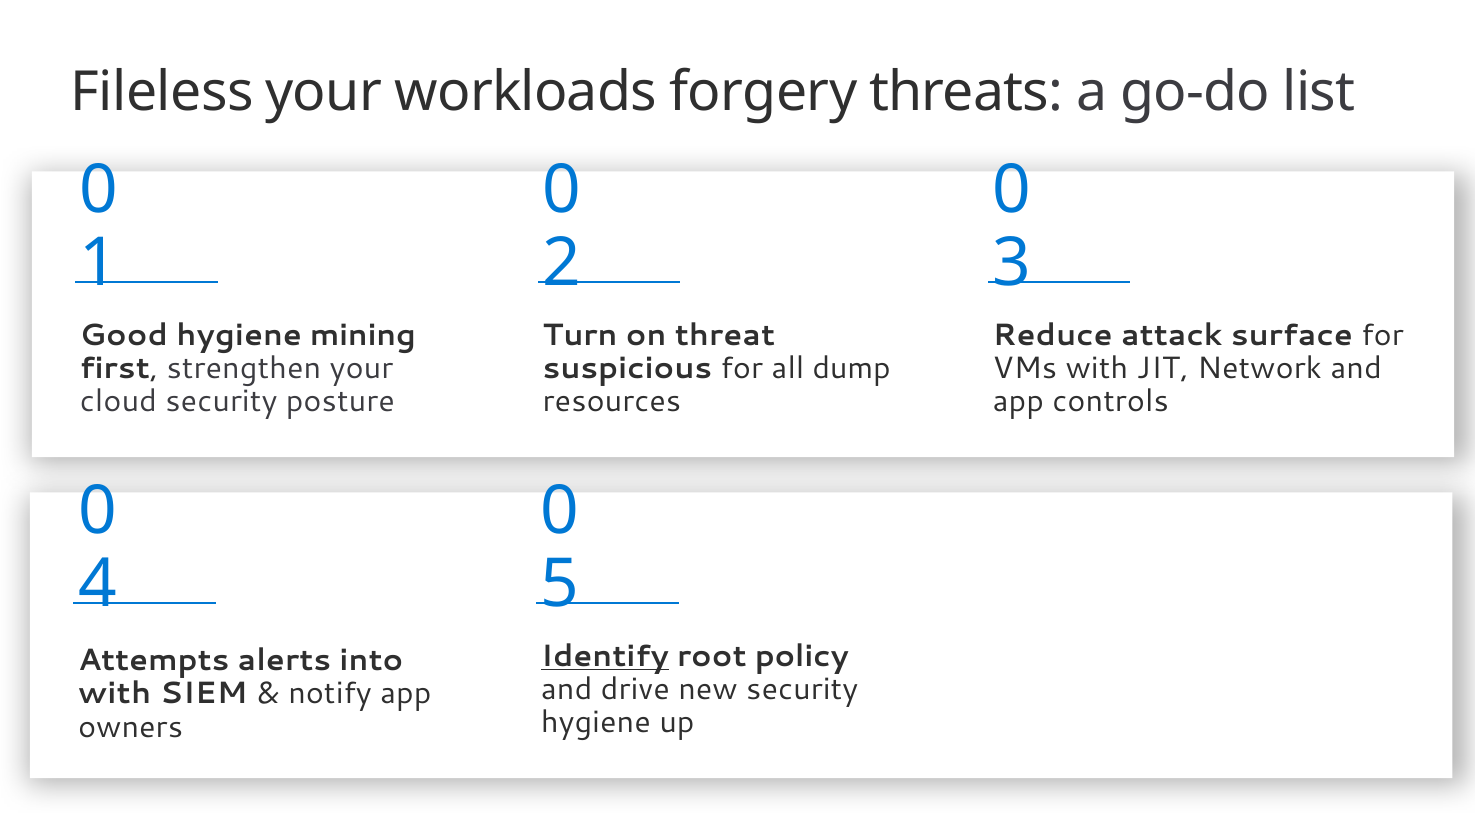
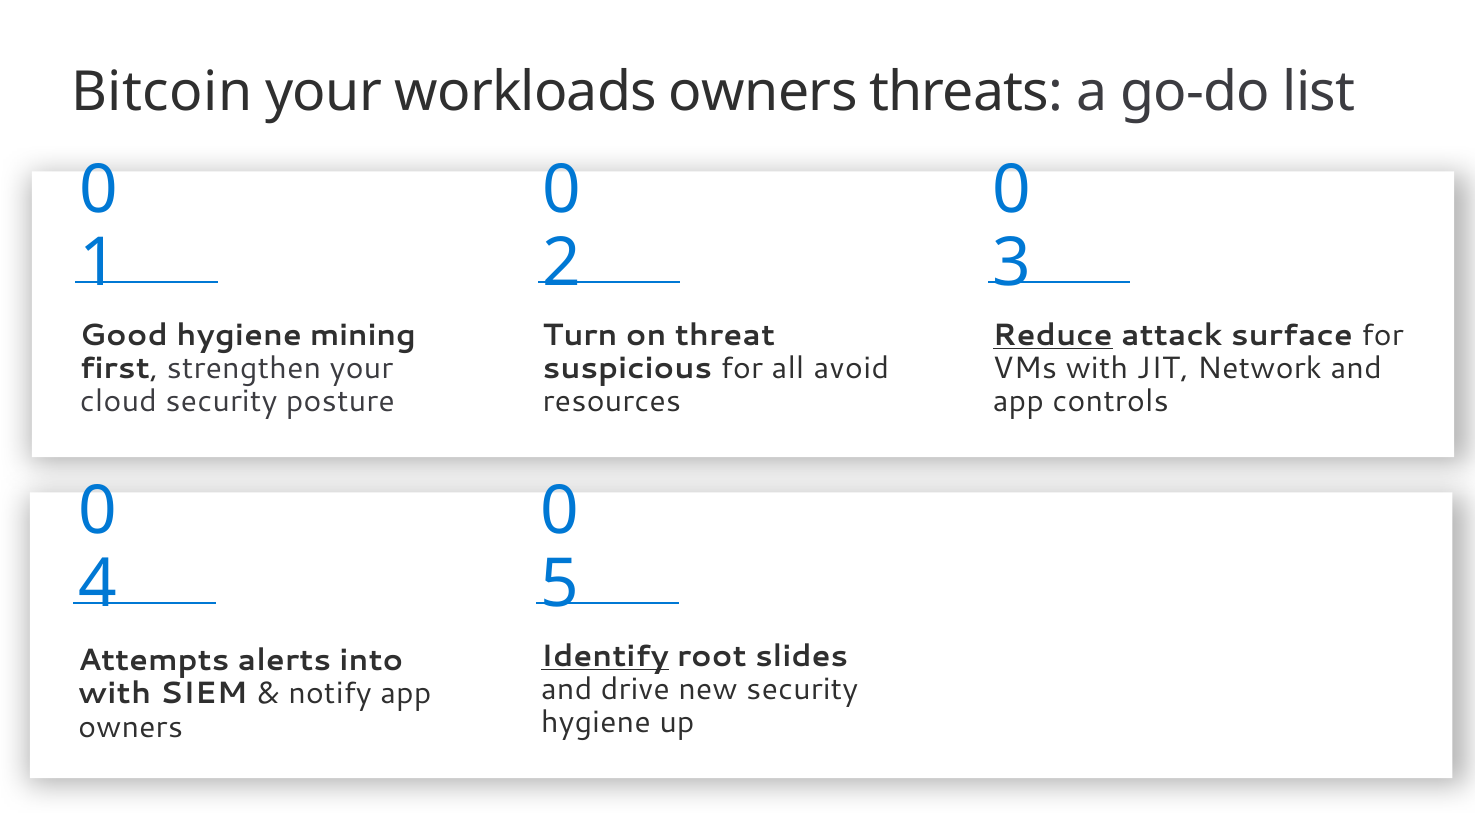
Fileless: Fileless -> Bitcoin (162, 92)
workloads forgery: forgery -> owners (763, 92)
Reduce underline: none -> present (1053, 335)
dump: dump -> avoid (851, 368)
policy: policy -> slides (802, 656)
